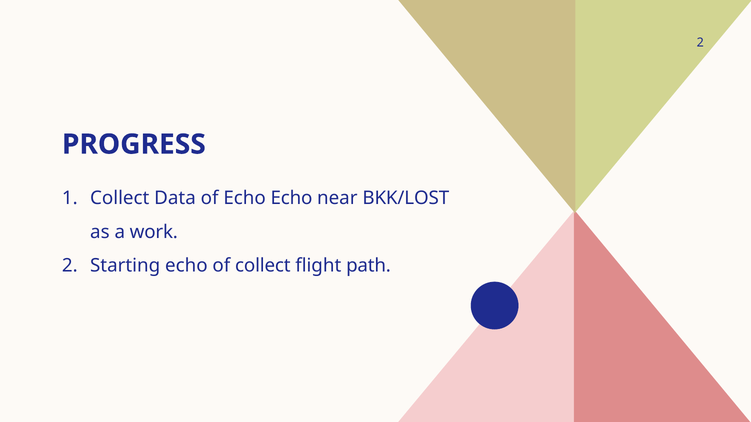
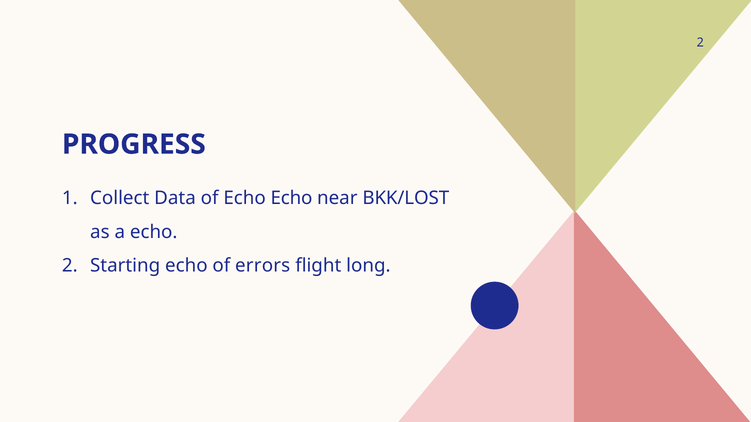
a work: work -> echo (154, 232)
of collect: collect -> errors (263, 266)
path: path -> long (368, 266)
